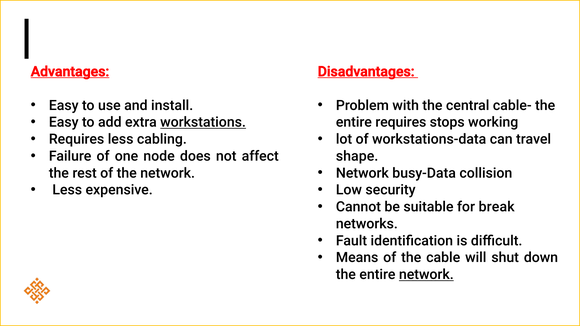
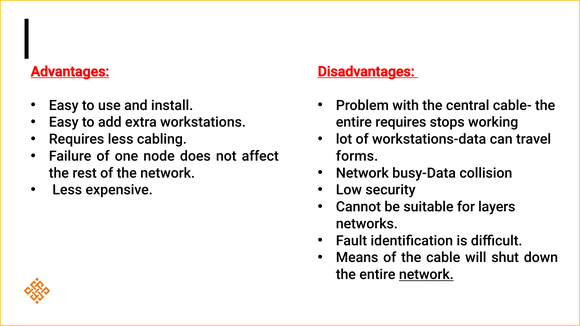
workstations underline: present -> none (203, 122)
shape: shape -> forms (357, 156)
break: break -> layers (497, 207)
